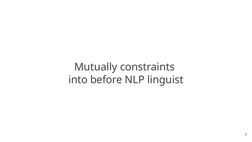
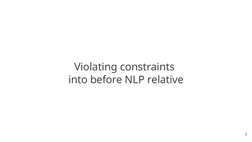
Mutually: Mutually -> Violating (96, 67)
linguist: linguist -> relative (165, 80)
